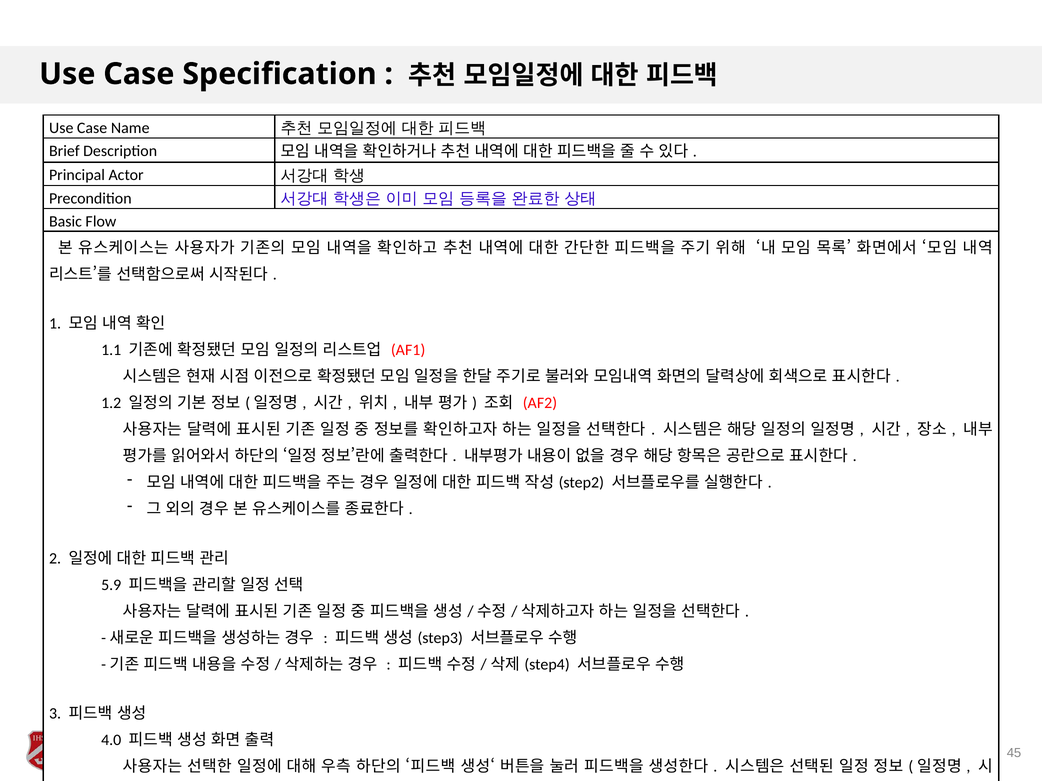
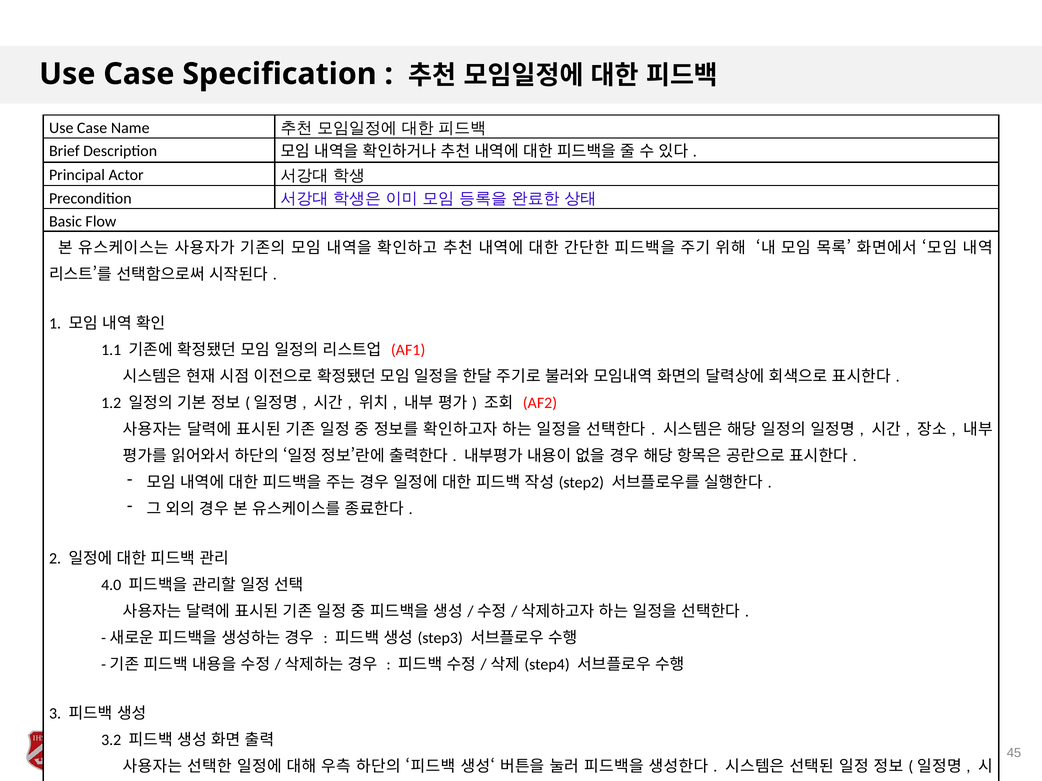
5.9: 5.9 -> 4.0 (111, 585)
4.0: 4.0 -> 3.2 (111, 740)
